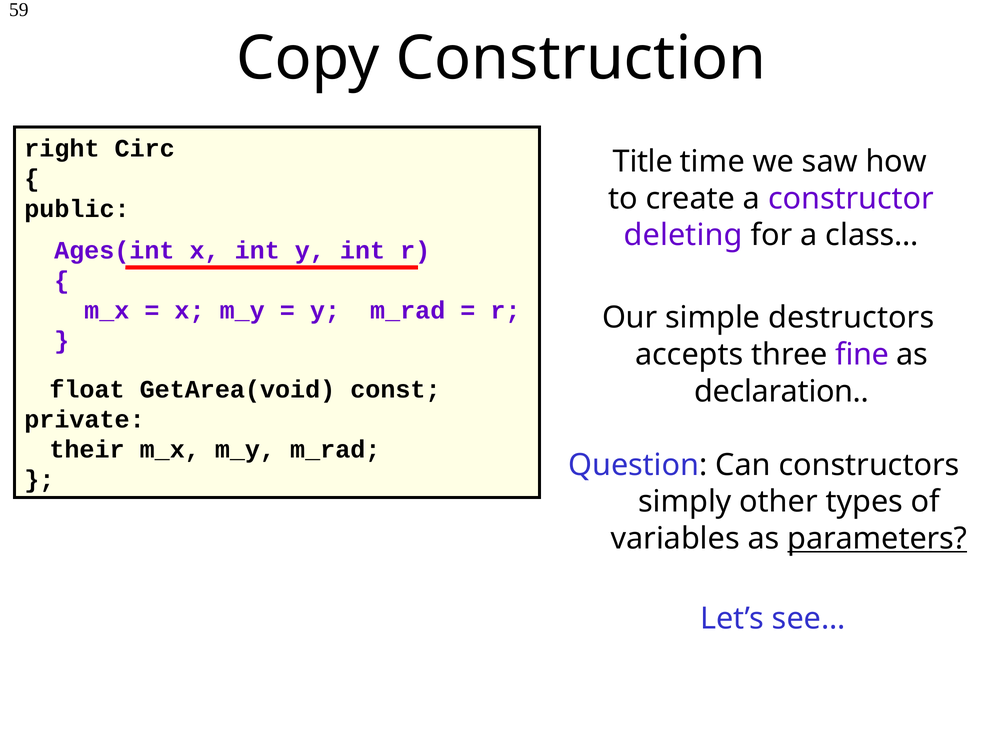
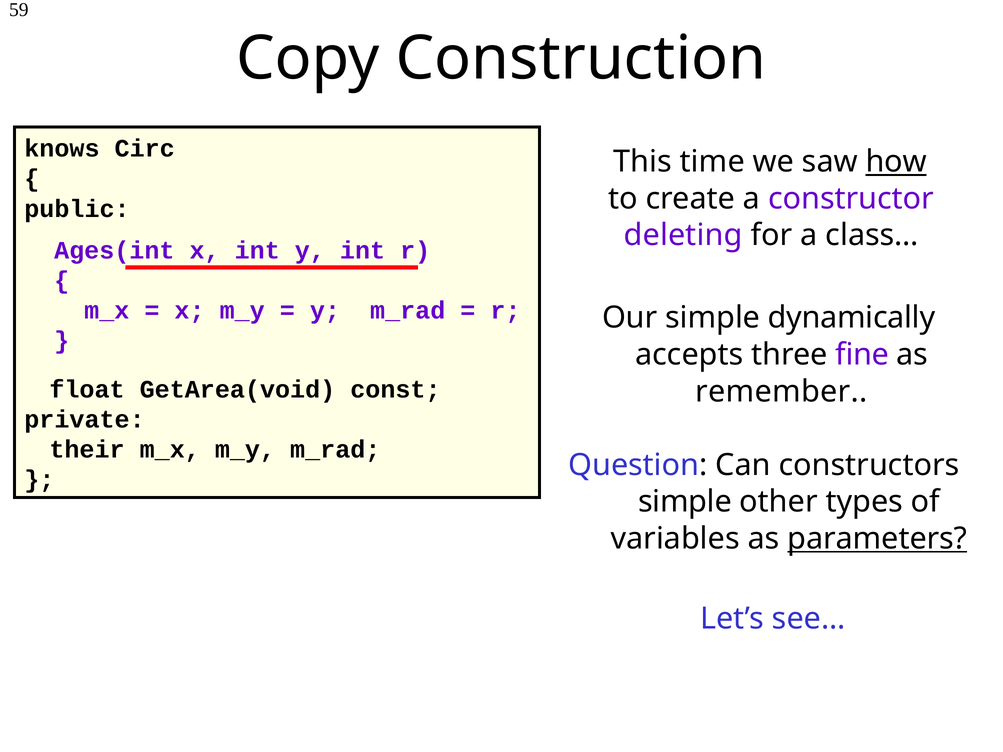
right: right -> knows (62, 149)
Title: Title -> This (643, 162)
how underline: none -> present (896, 162)
destructors: destructors -> dynamically (851, 318)
declaration: declaration -> remember (781, 392)
simply: simply -> simple (685, 502)
